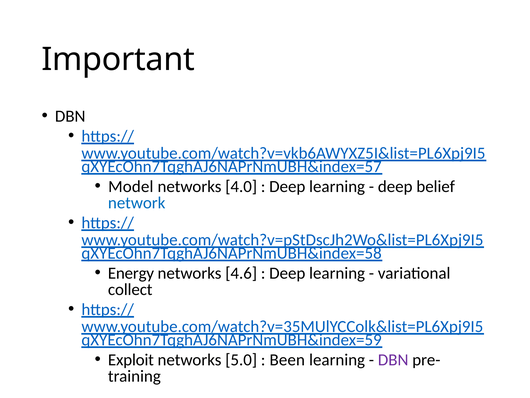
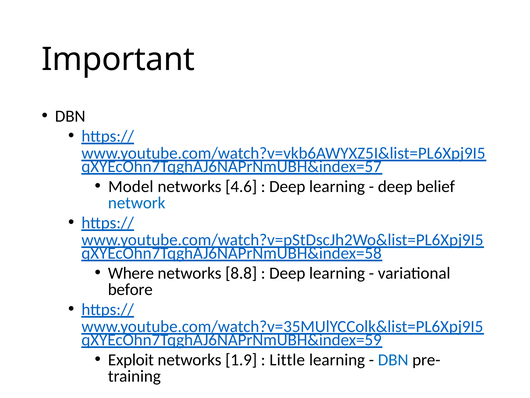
4.0: 4.0 -> 4.6 (241, 186)
Energy: Energy -> Where (131, 273)
4.6: 4.6 -> 8.8 (241, 273)
collect: collect -> before (130, 289)
5.0: 5.0 -> 1.9 (241, 359)
Been: Been -> Little (287, 359)
DBN colour: purple -> blue (393, 359)
